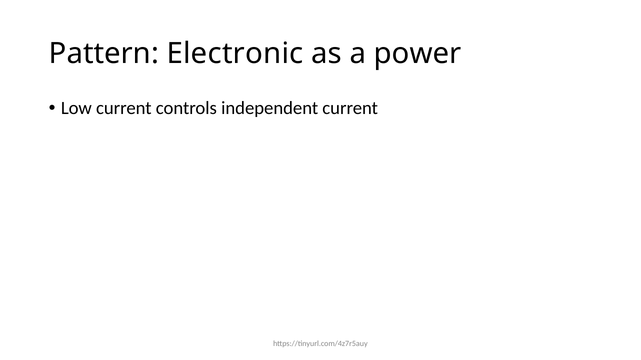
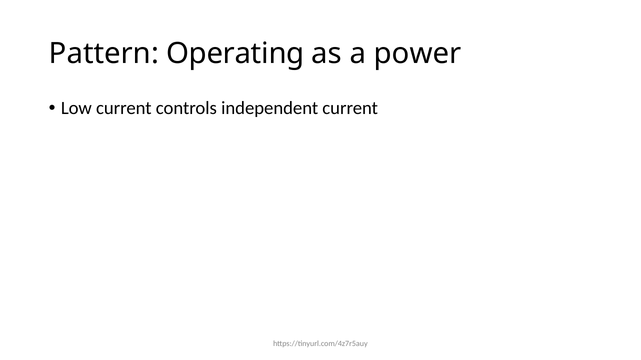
Electronic: Electronic -> Operating (235, 54)
